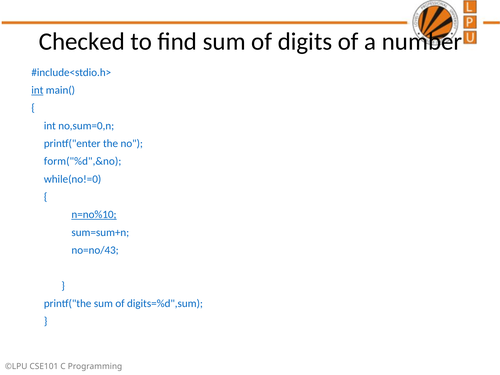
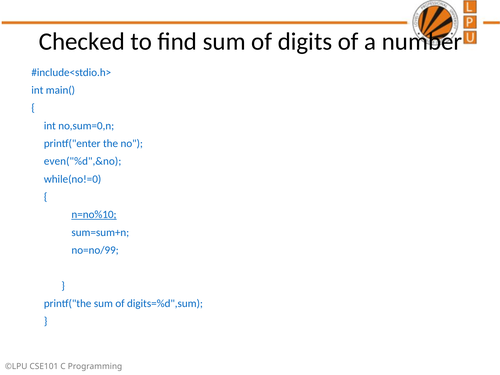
int underline: present -> none (37, 90)
form("%d",&no: form("%d",&no -> even("%d",&no (83, 161)
no=no/43: no=no/43 -> no=no/99 (95, 250)
